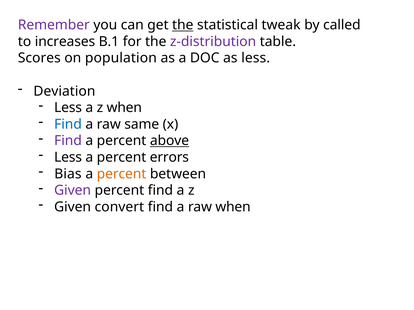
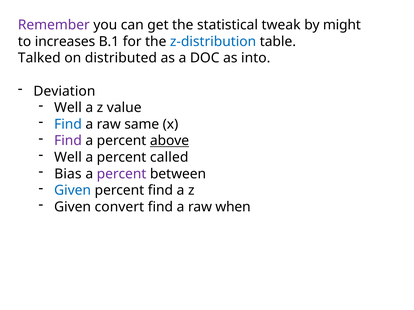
the underline: present -> none (183, 25)
called: called -> might (342, 25)
z-distribution colour: purple -> blue (213, 42)
Scores: Scores -> Talked (39, 58)
population: population -> distributed (121, 58)
as less: less -> into (256, 58)
Less: Less -> Well (68, 108)
z when: when -> value (124, 108)
Less: Less -> Well (68, 158)
errors: errors -> called (169, 158)
percent colour: orange -> purple (122, 174)
Given colour: purple -> blue (73, 191)
